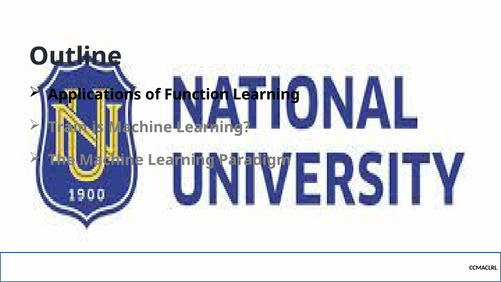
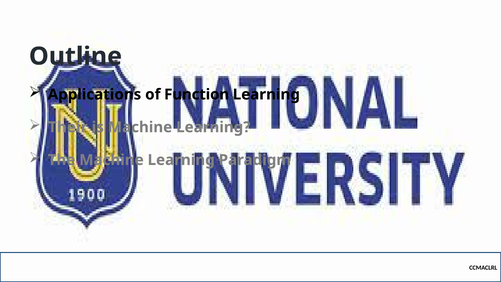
Train: Train -> Their (68, 127)
